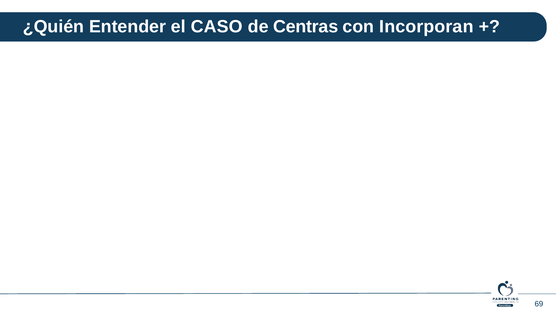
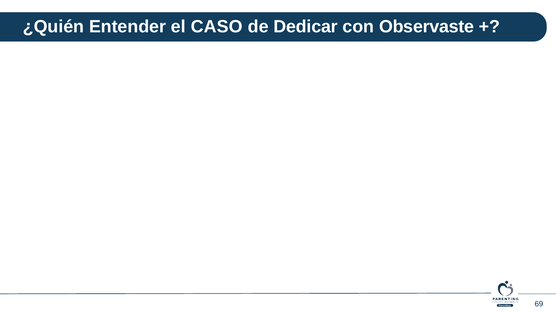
Centras: Centras -> Dedicar (306, 27)
Incorporan: Incorporan -> Observaste (427, 27)
